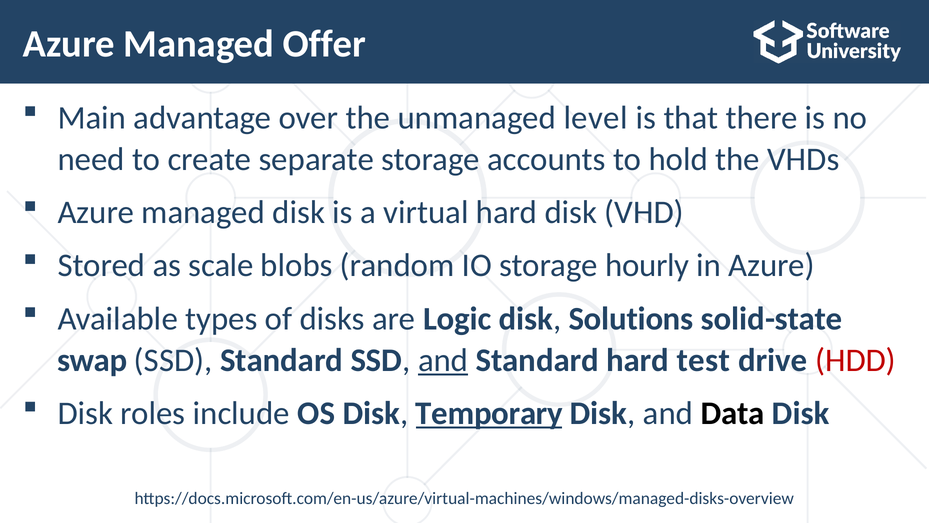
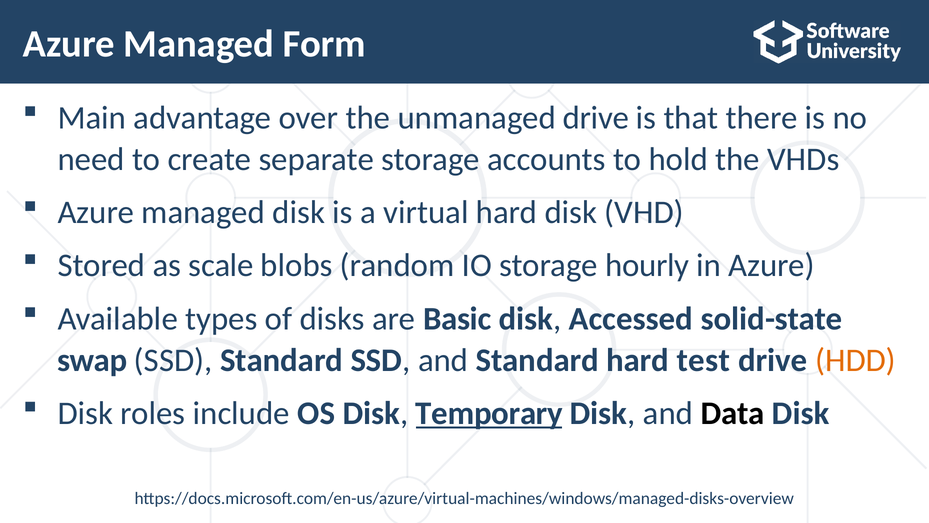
Offer: Offer -> Form (324, 44)
unmanaged level: level -> drive (596, 118)
Logic: Logic -> Basic (457, 318)
Solutions: Solutions -> Accessed (631, 318)
and underline: present -> none (443, 360)
HDD colour: red -> orange (856, 360)
